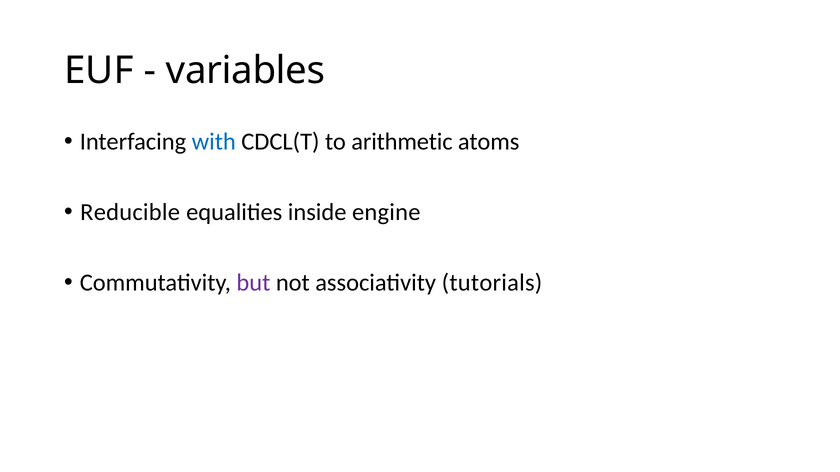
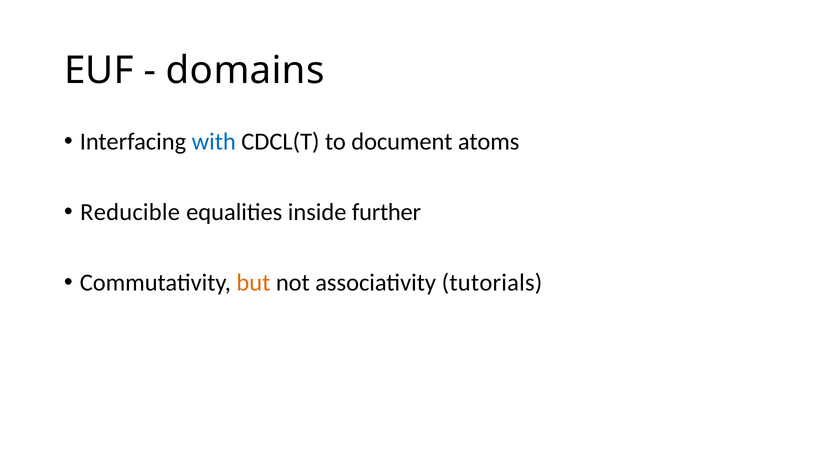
variables: variables -> domains (245, 71)
arithmetic: arithmetic -> document (402, 142)
engine: engine -> further (386, 212)
but colour: purple -> orange (253, 283)
